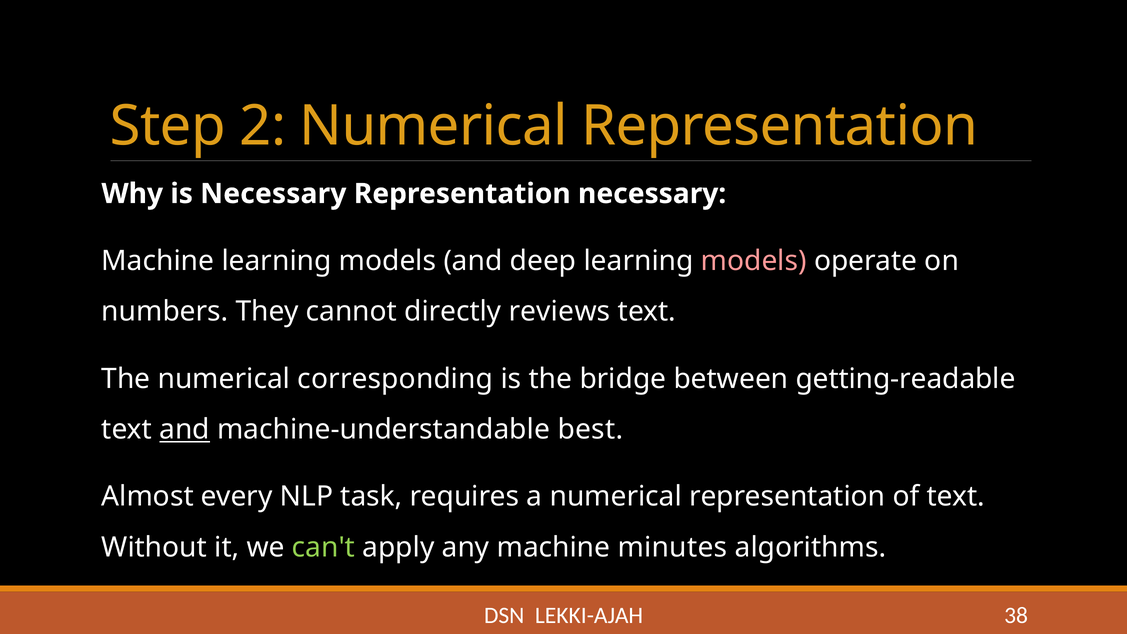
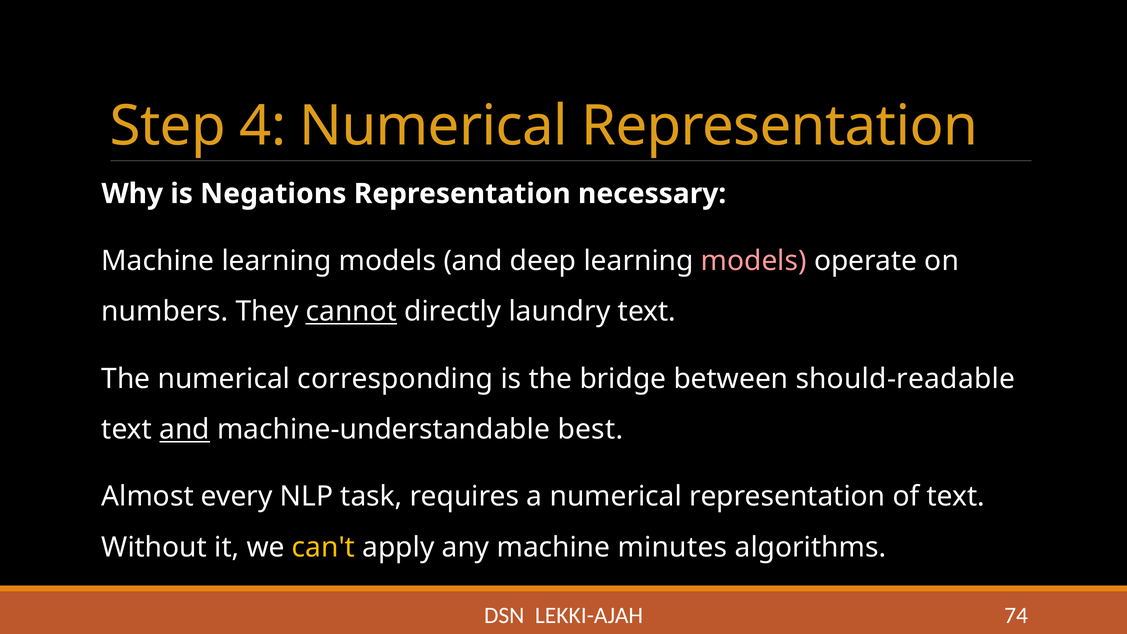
2: 2 -> 4 (263, 126)
is Necessary: Necessary -> Negations (273, 194)
cannot underline: none -> present (351, 312)
reviews: reviews -> laundry (560, 312)
getting-readable: getting-readable -> should-readable (905, 379)
can't colour: light green -> yellow (324, 547)
38: 38 -> 74 (1016, 615)
